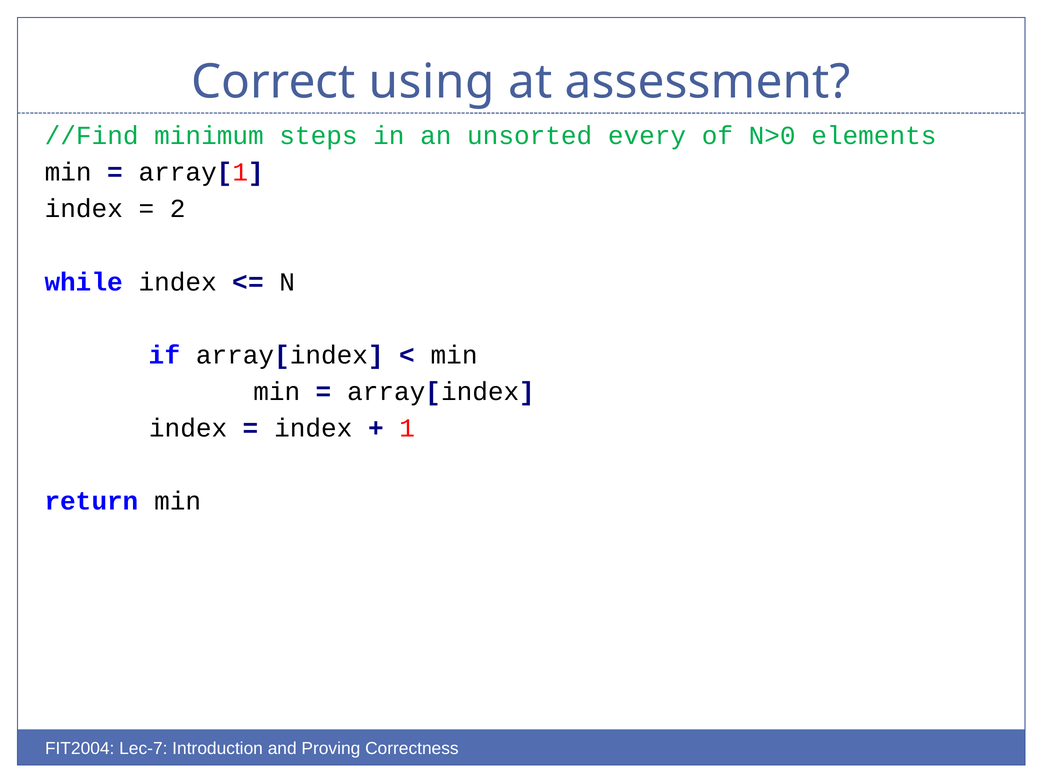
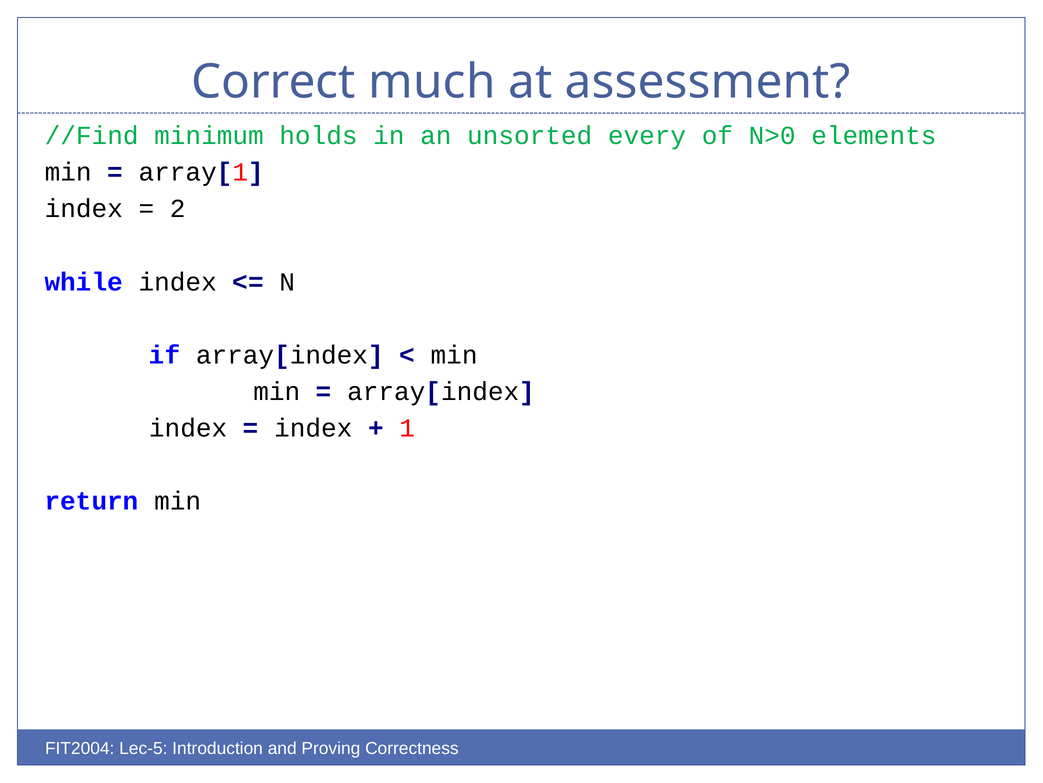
using: using -> much (432, 82)
steps: steps -> holds (318, 136)
Lec-7: Lec-7 -> Lec-5 (143, 748)
